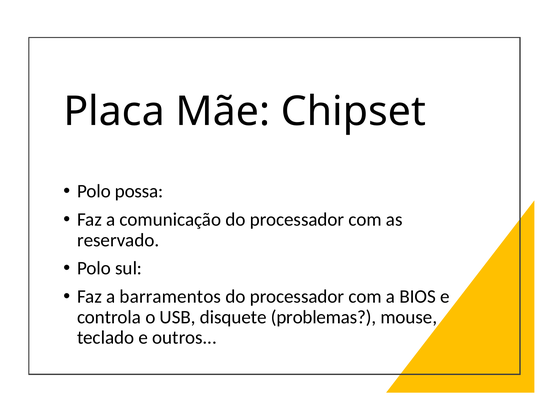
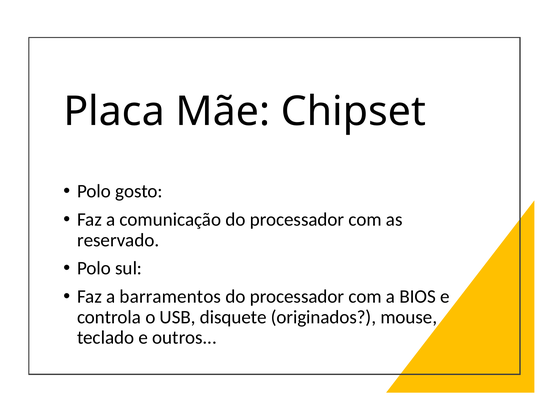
possa: possa -> gosto (139, 191)
problemas: problemas -> originados (323, 317)
